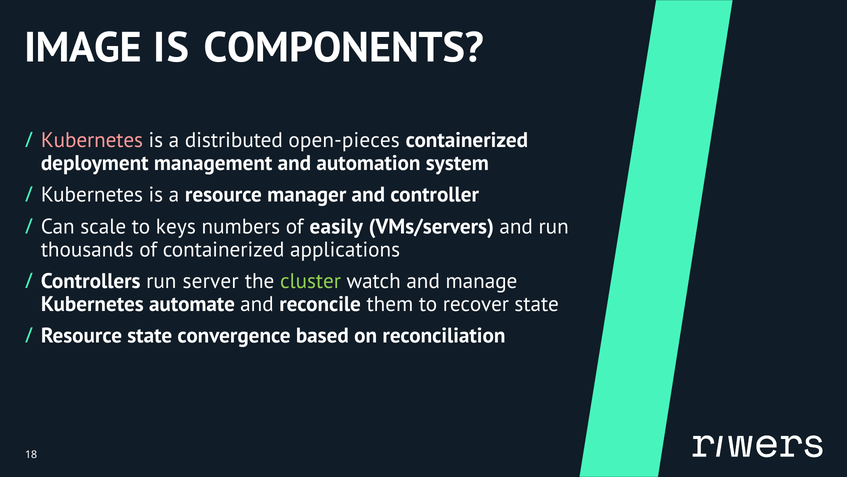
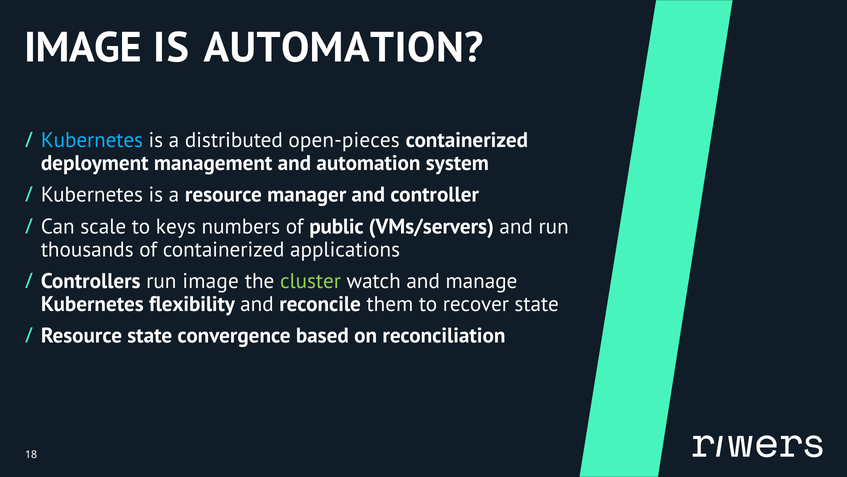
IS COMPONENTS: COMPONENTS -> AUTOMATION (344, 48)
Kubernetes colour: pink -> light blue (92, 140)
easily: easily -> public (336, 226)
run server: server -> image (211, 281)
automate: automate -> flexibility (192, 304)
